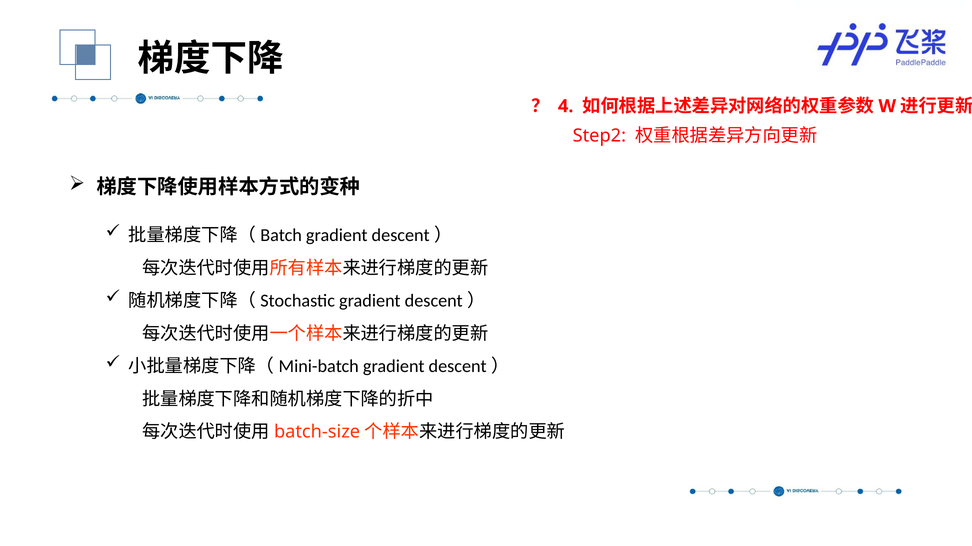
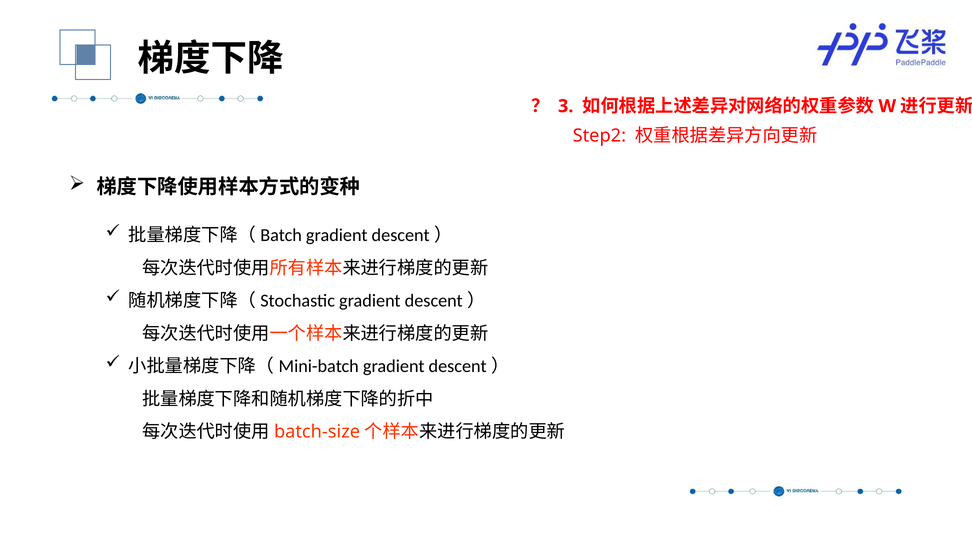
4: 4 -> 3 (566, 106)
